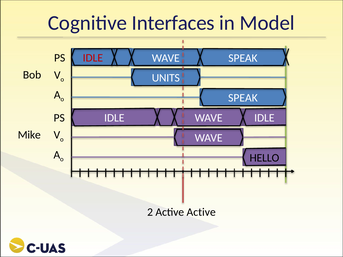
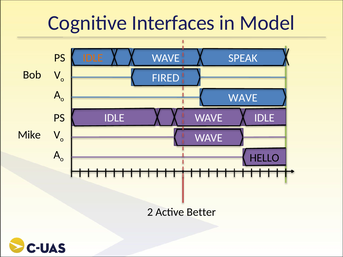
IDLE colour: red -> orange (93, 58)
UNITS: UNITS -> FIRED (166, 78)
SPEAK: SPEAK -> WAVE (243, 98)
Active Active: Active -> Better (201, 212)
